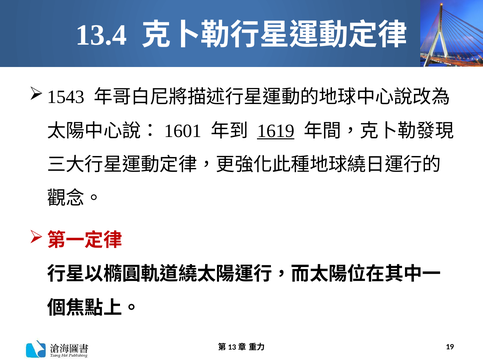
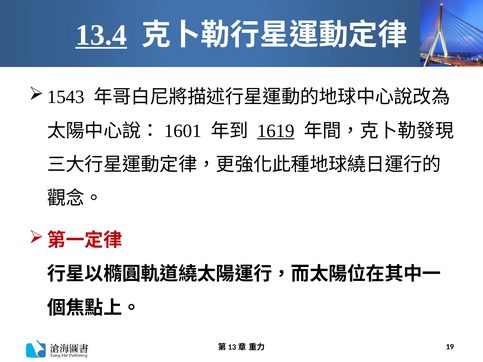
13.4 underline: none -> present (101, 35)
